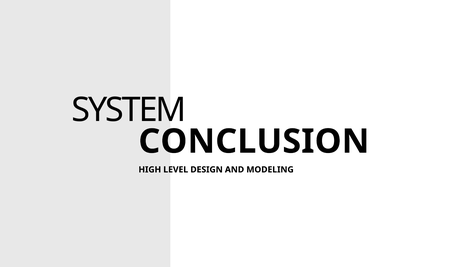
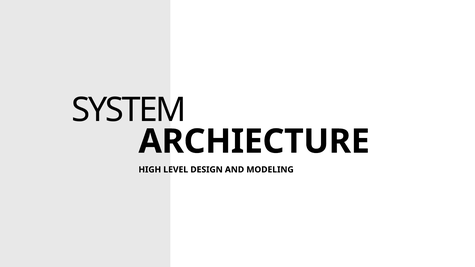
CONCLUSION: CONCLUSION -> ARCHIECTURE (254, 142)
